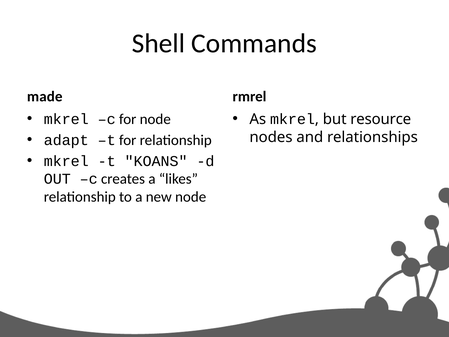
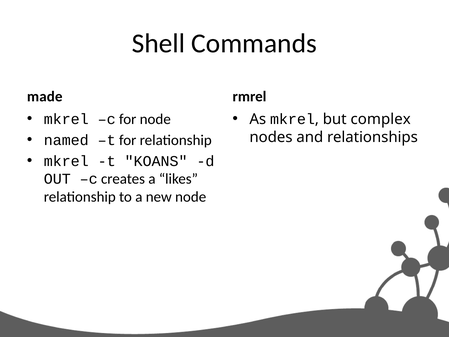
resource: resource -> complex (381, 119)
adapt: adapt -> named (66, 140)
